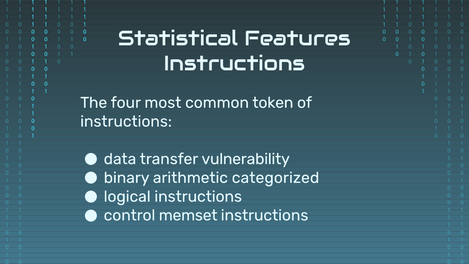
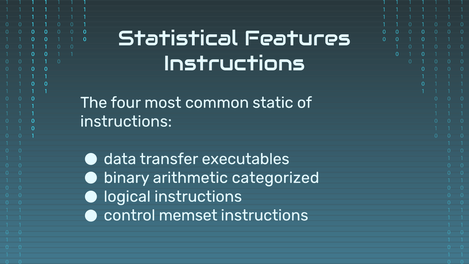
token: token -> static (273, 103)
vulnerability: vulnerability -> executables (246, 159)
